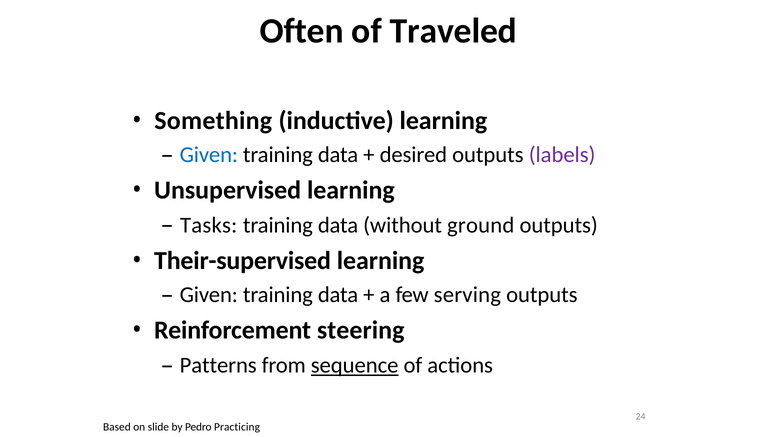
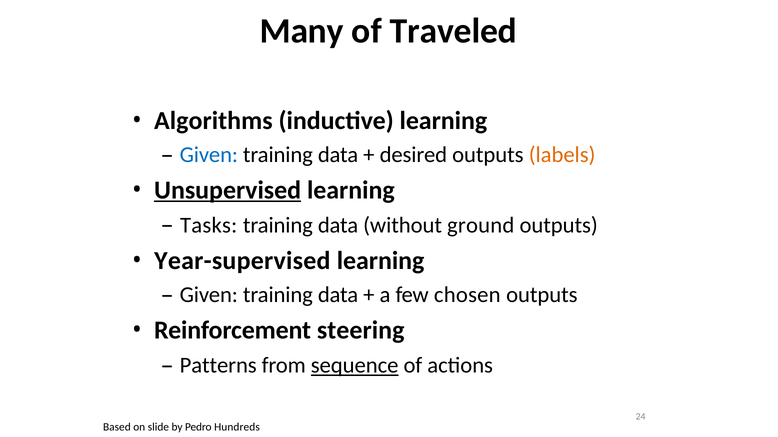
Often: Often -> Many (302, 31)
Something: Something -> Algorithms (213, 121)
labels colour: purple -> orange (562, 155)
Unsupervised underline: none -> present (228, 191)
Their-supervised: Their-supervised -> Year-supervised (242, 261)
serving: serving -> chosen (467, 295)
Practicing: Practicing -> Hundreds (237, 428)
